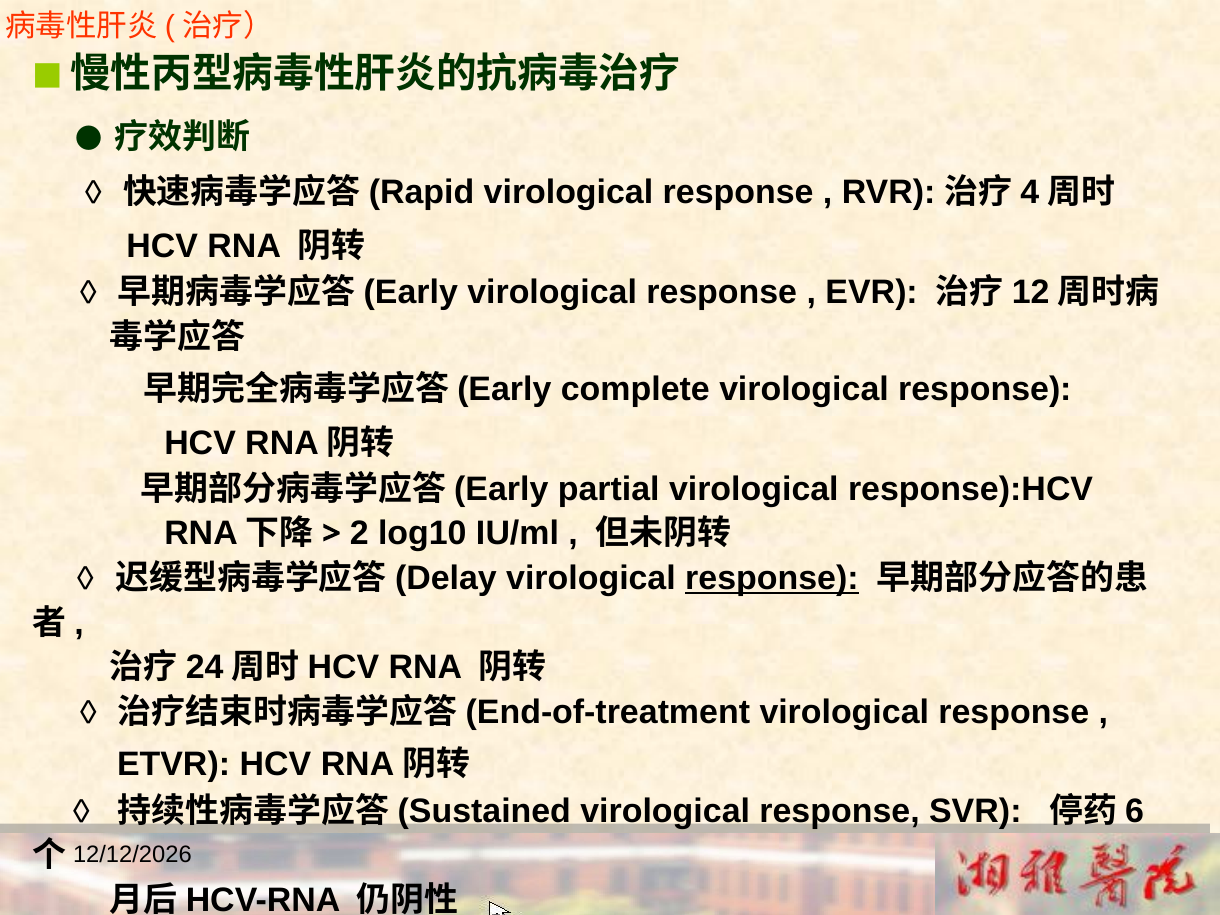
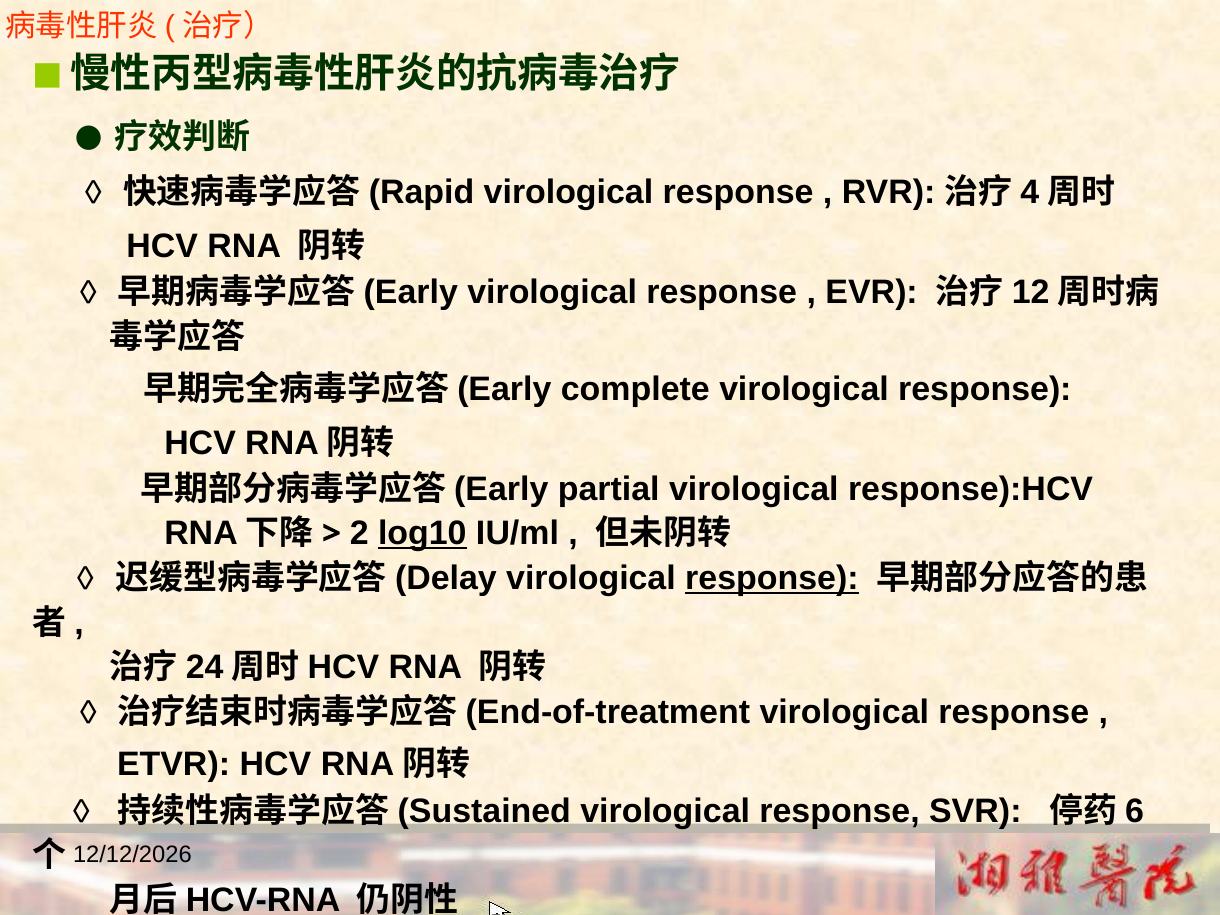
log10 underline: none -> present (422, 534)
